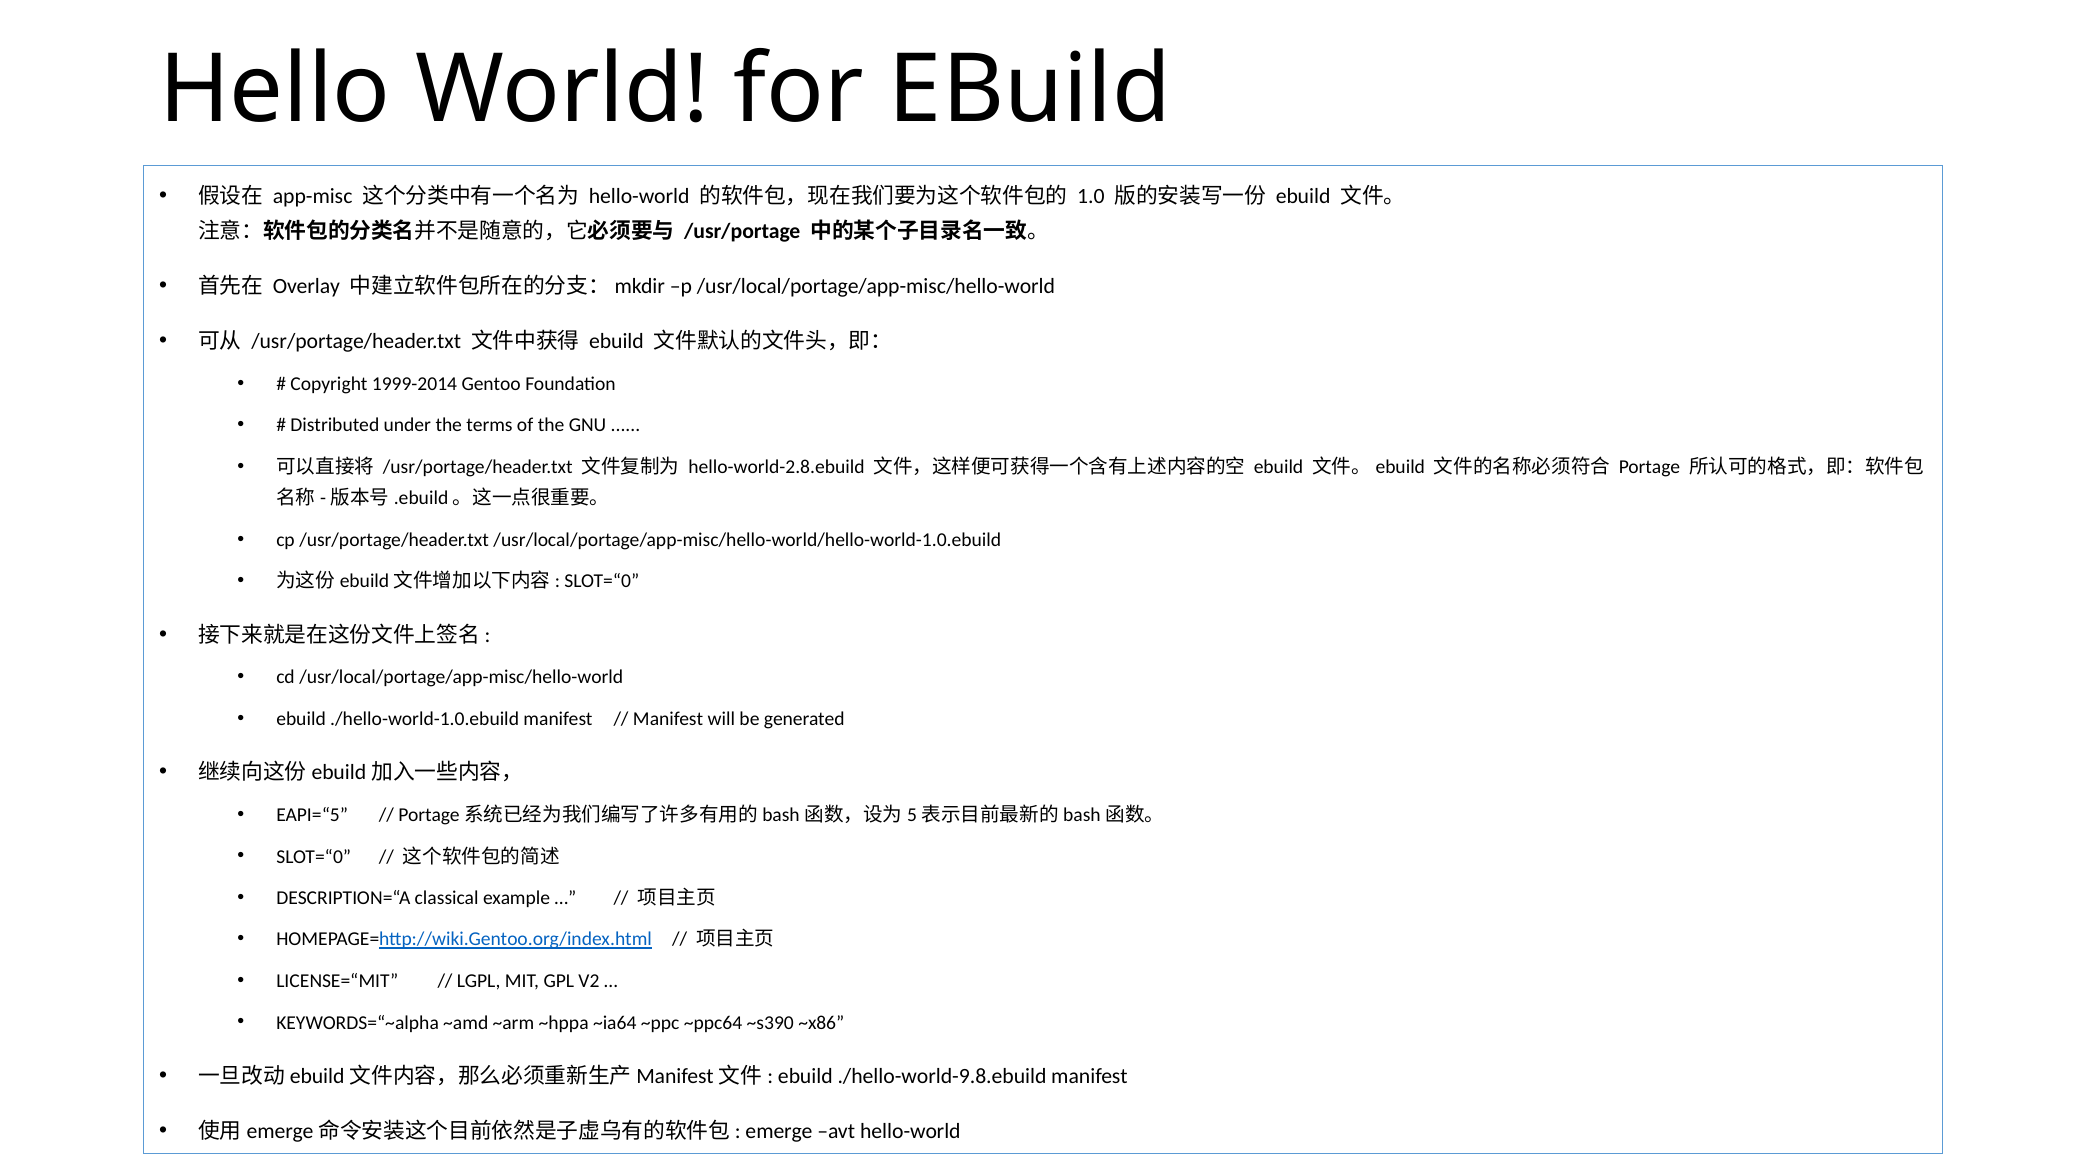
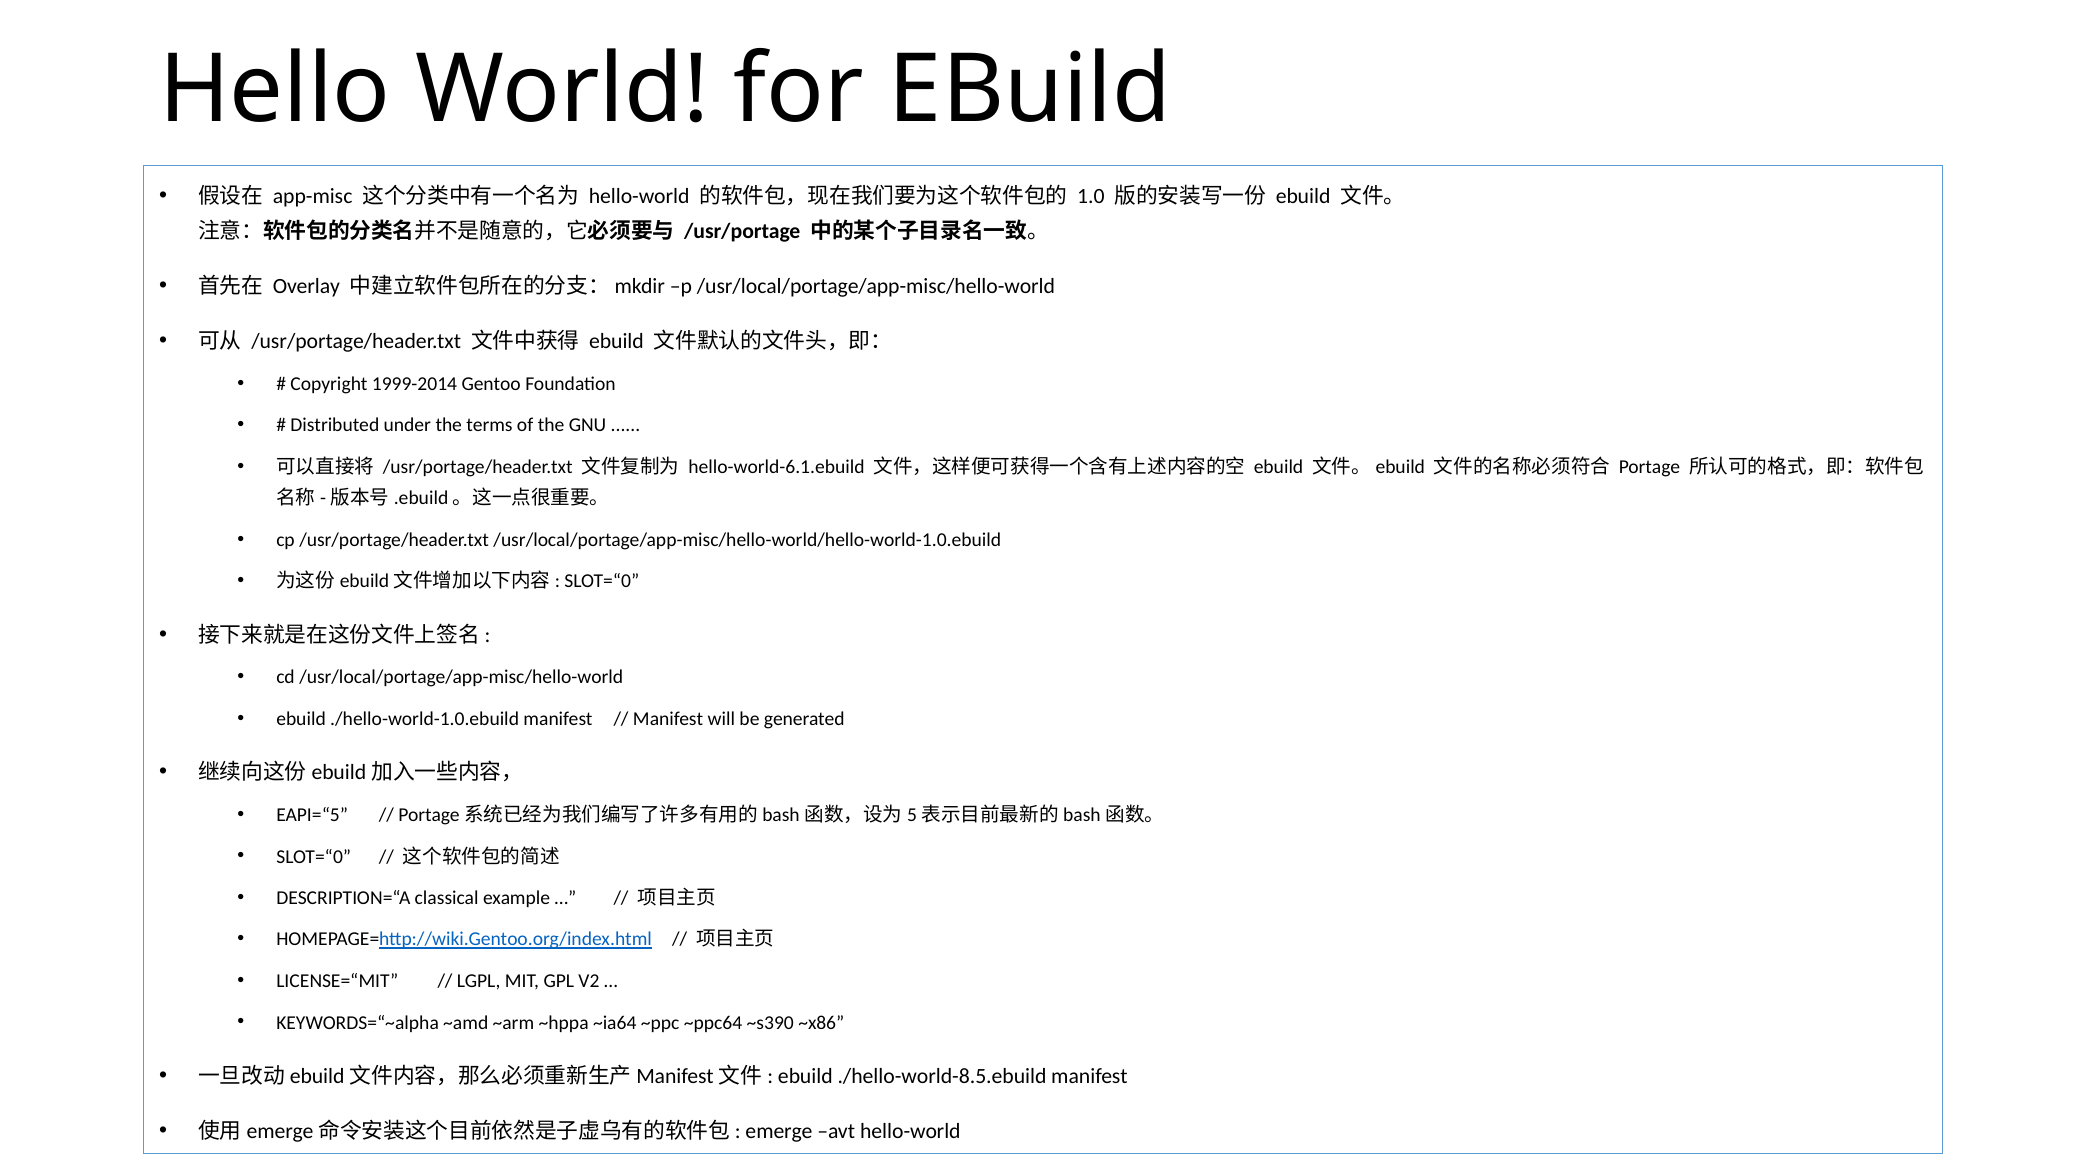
hello-world-2.8.ebuild: hello-world-2.8.ebuild -> hello-world-6.1.ebuild (776, 467)
./hello-world-9.8.ebuild: ./hello-world-9.8.ebuild -> ./hello-world-8.5.ebuild (942, 1077)
